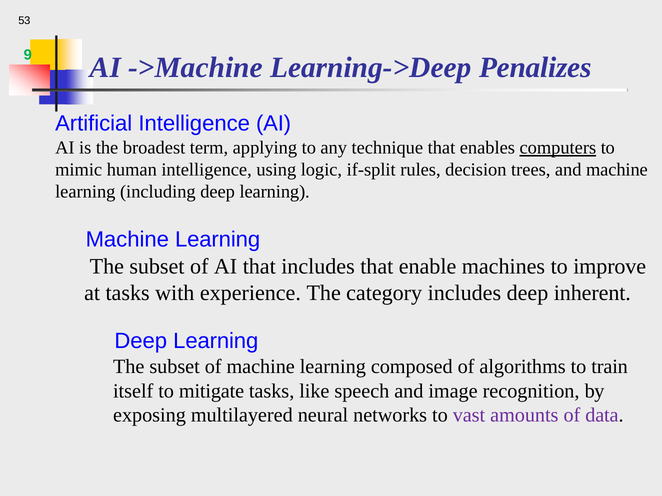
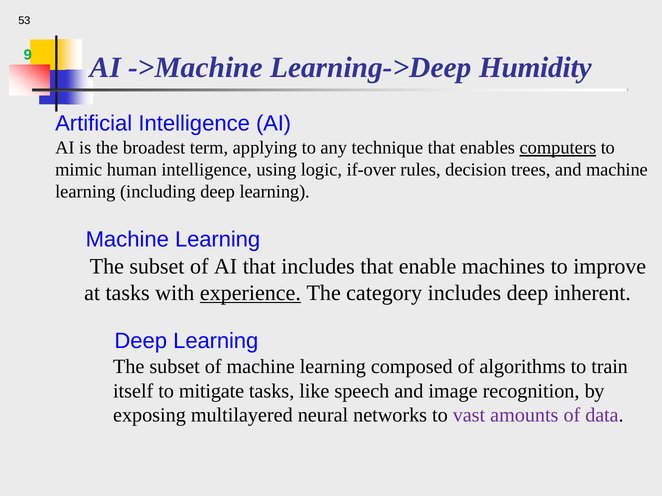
Penalizes: Penalizes -> Humidity (535, 68)
if-split: if-split -> if-over (371, 170)
experience underline: none -> present (250, 293)
